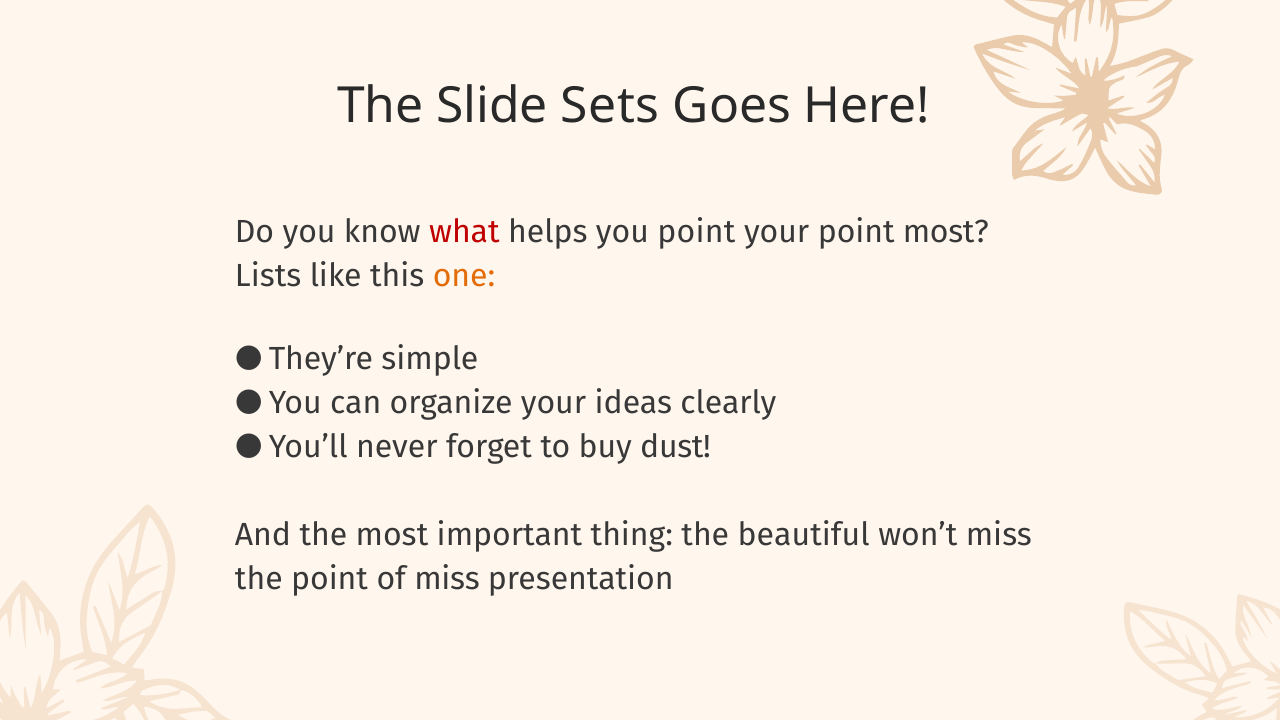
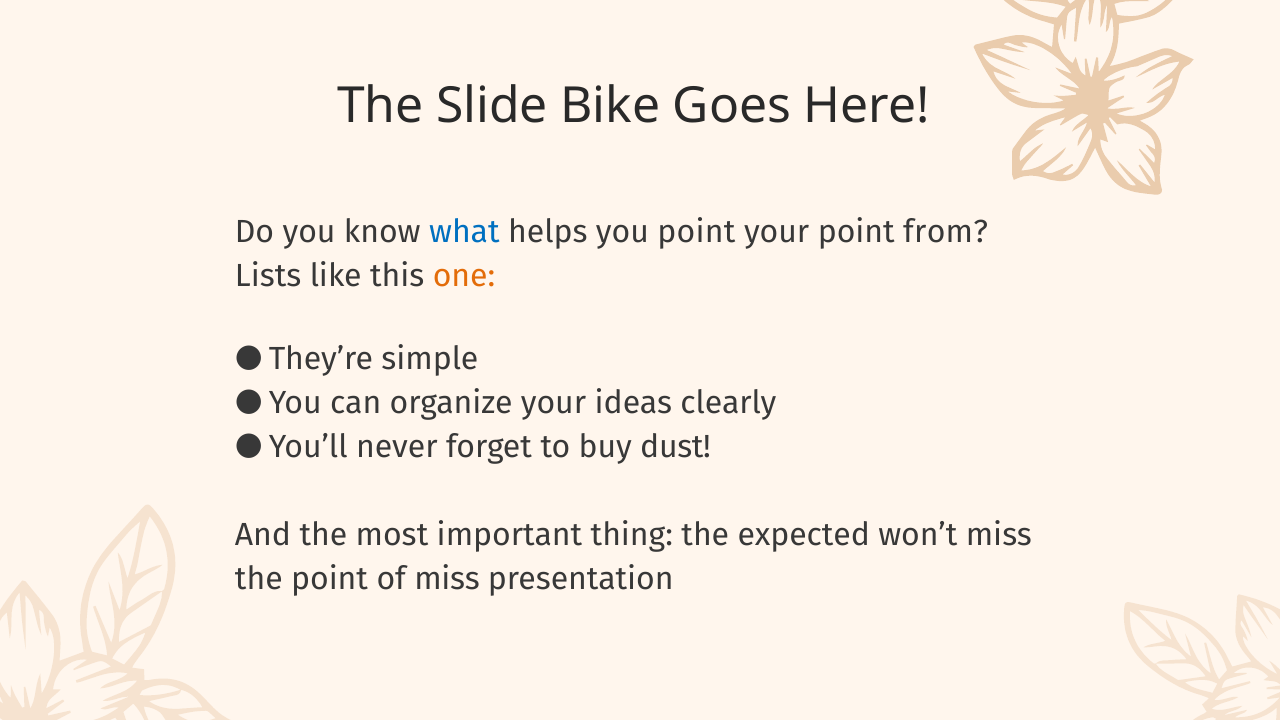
Sets: Sets -> Bike (610, 106)
what colour: red -> blue (464, 232)
point most: most -> from (946, 232)
beautiful: beautiful -> expected (804, 535)
